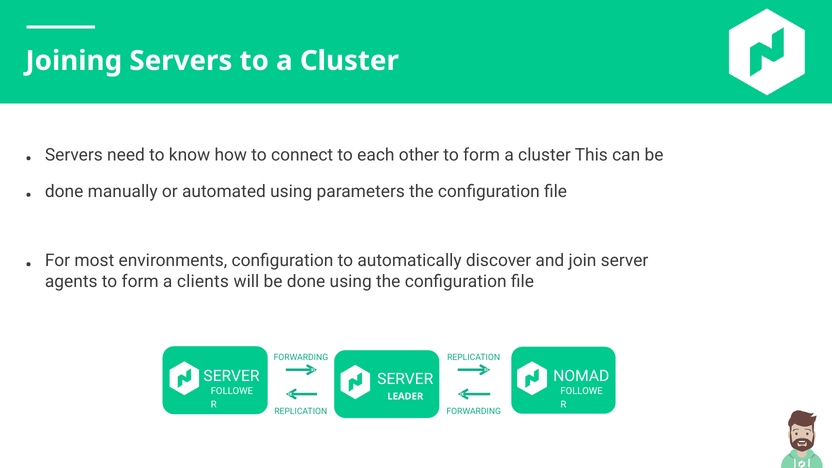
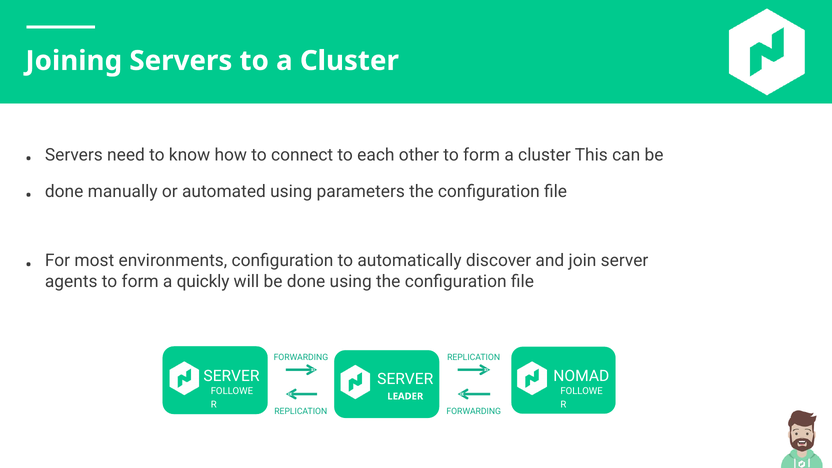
clients: clients -> quickly (203, 281)
